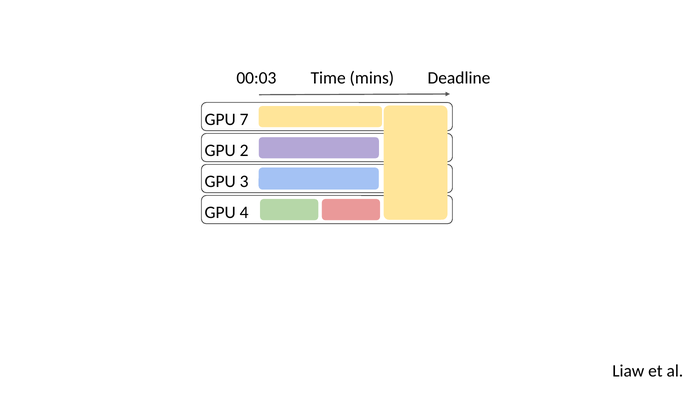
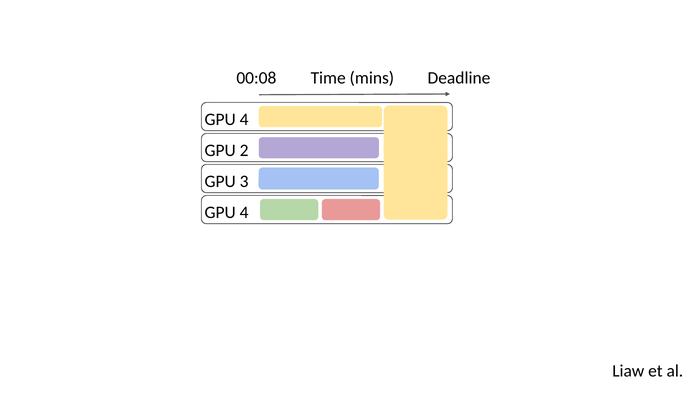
00:03: 00:03 -> 00:08 (256, 78)
7: 7 -> 4 (244, 119)
